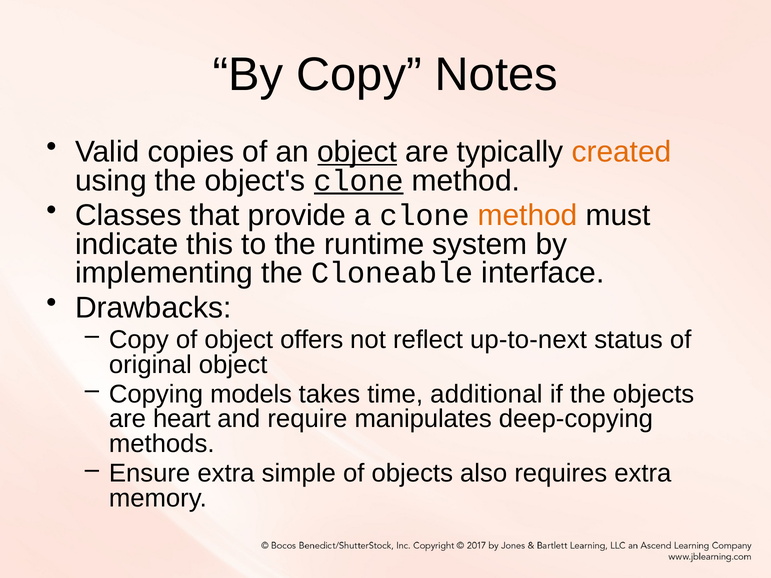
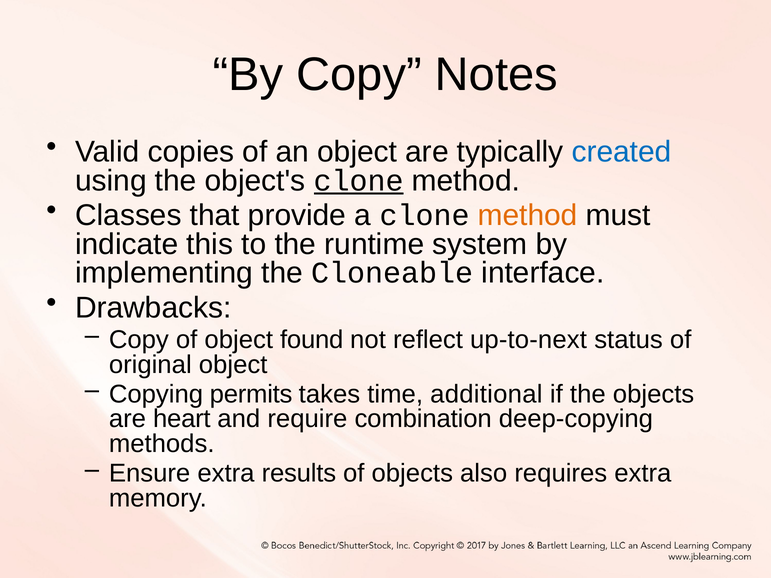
object underline: present -> none (357, 152)
created colour: orange -> blue (621, 152)
offers: offers -> found (312, 340)
models: models -> permits (251, 395)
manipulates: manipulates -> combination (423, 419)
simple: simple -> results (299, 474)
